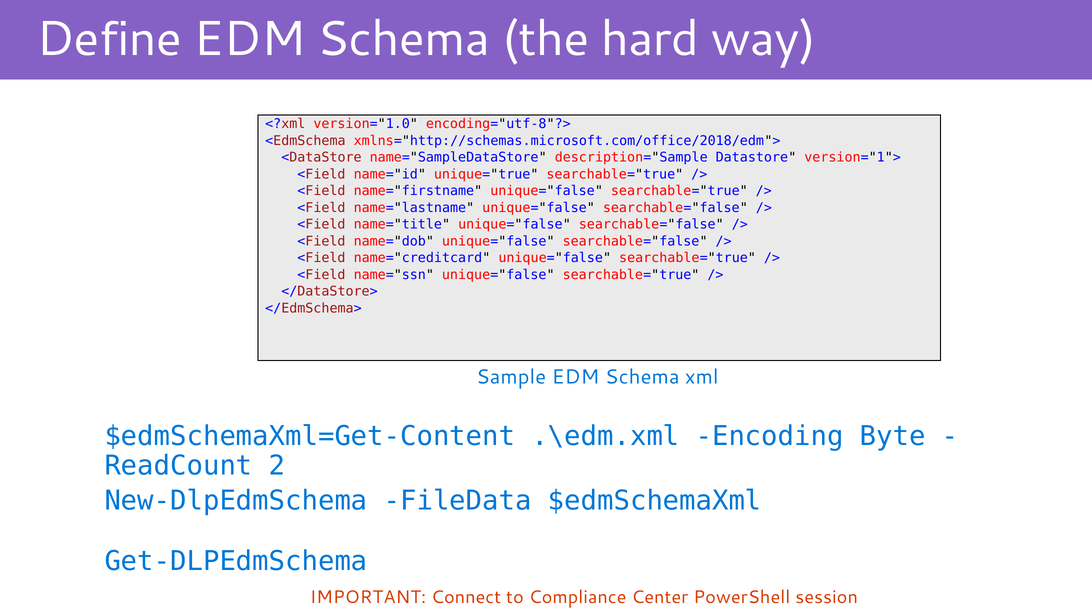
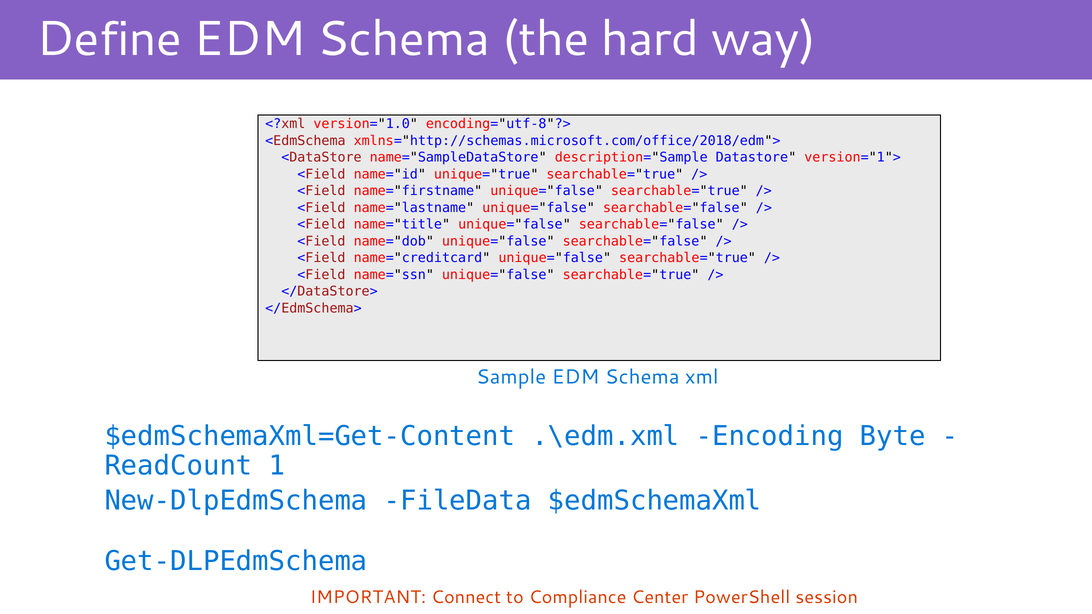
2: 2 -> 1 (277, 466)
